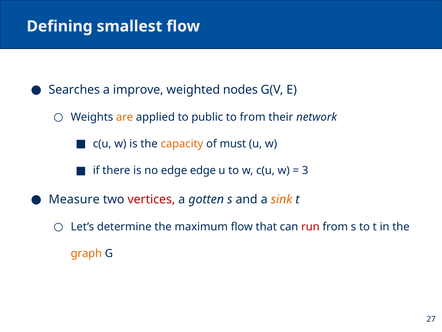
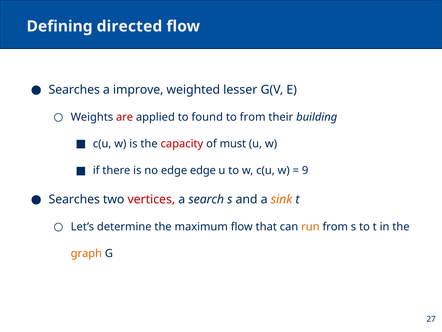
smallest: smallest -> directed (129, 26)
nodes: nodes -> lesser (240, 90)
are colour: orange -> red (125, 117)
public: public -> found (207, 117)
network: network -> building (317, 117)
capacity colour: orange -> red (182, 144)
3: 3 -> 9 (305, 170)
Measure: Measure -> Searches (74, 199)
gotten: gotten -> search (206, 199)
run colour: red -> orange (310, 227)
